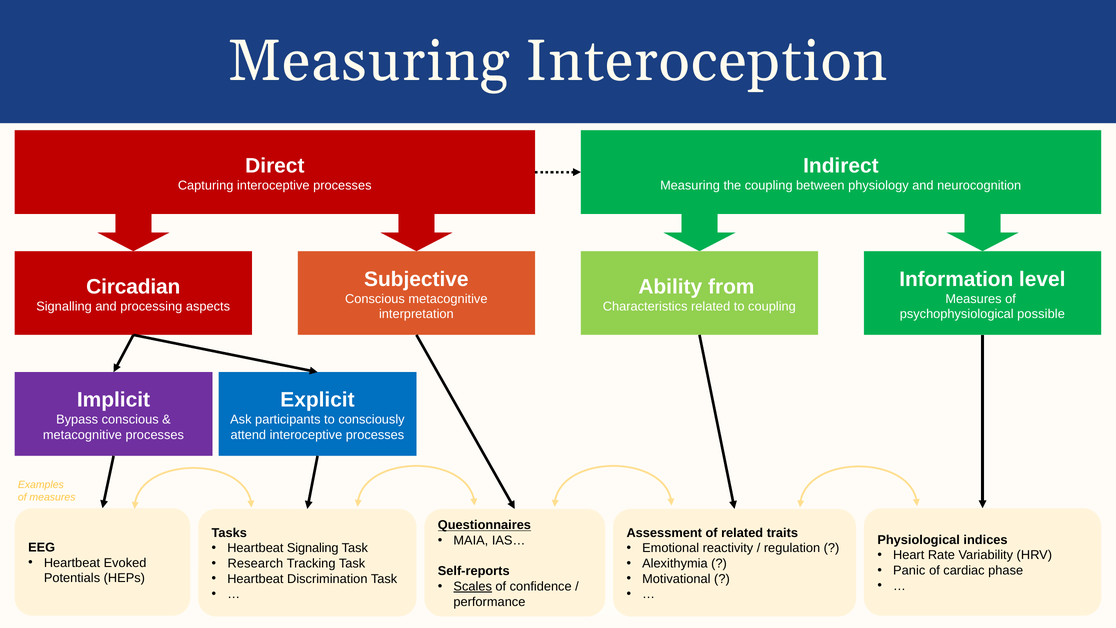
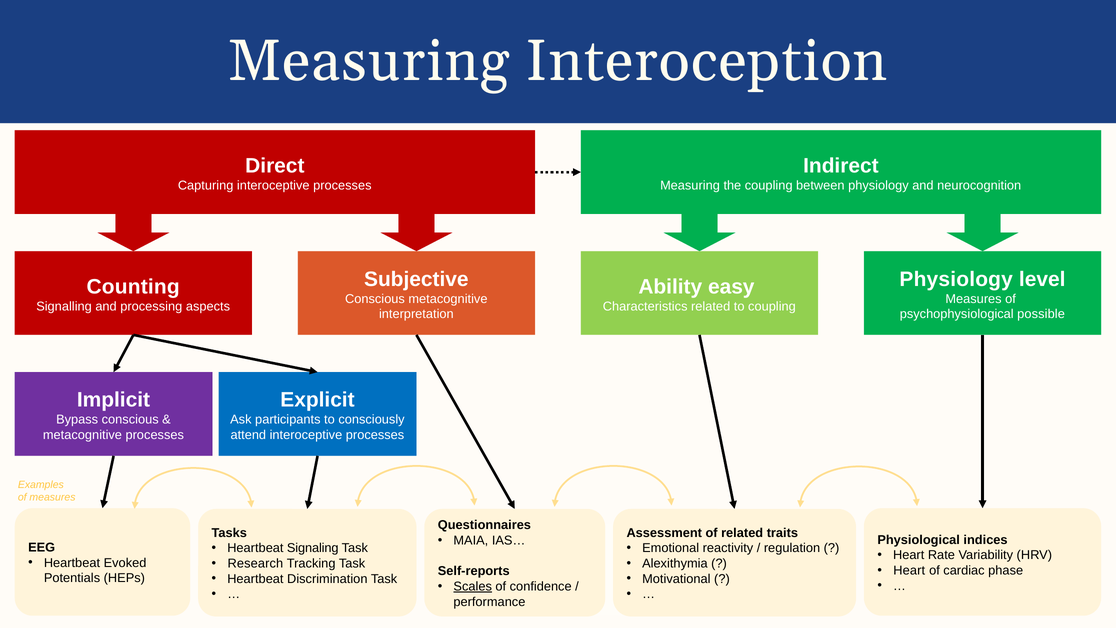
Information: Information -> Physiology (956, 279)
Circadian: Circadian -> Counting (133, 287)
from: from -> easy (731, 287)
Questionnaires underline: present -> none (484, 525)
Panic: Panic -> Heart (909, 570)
